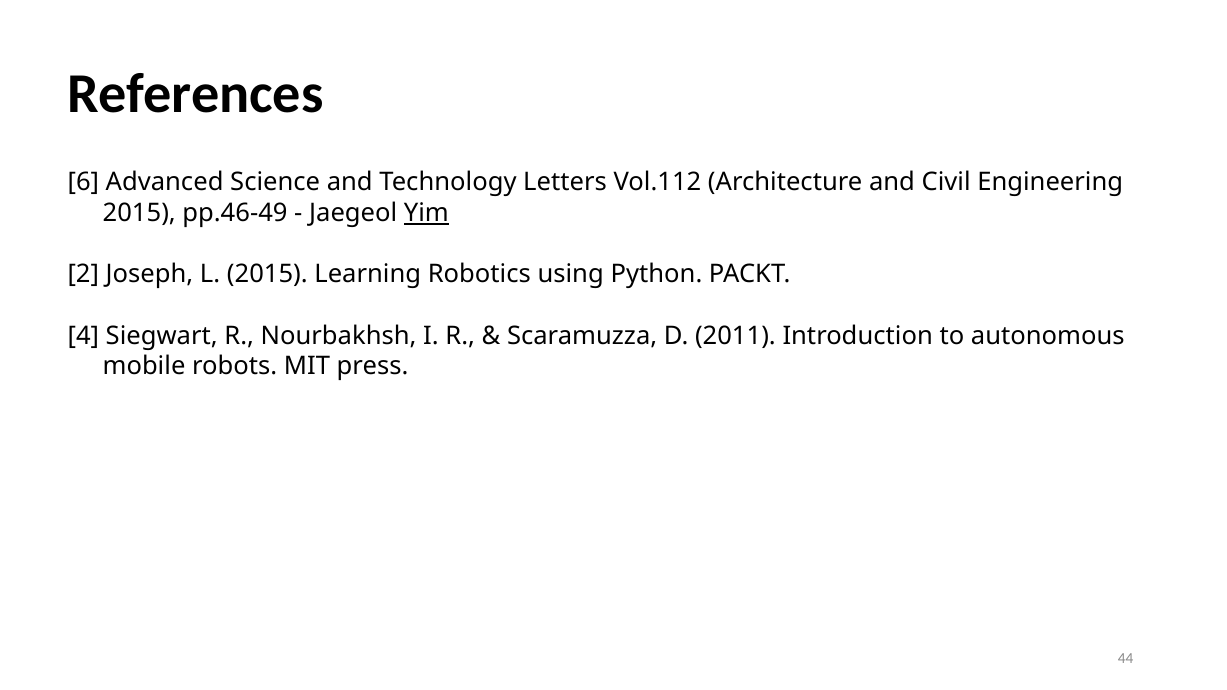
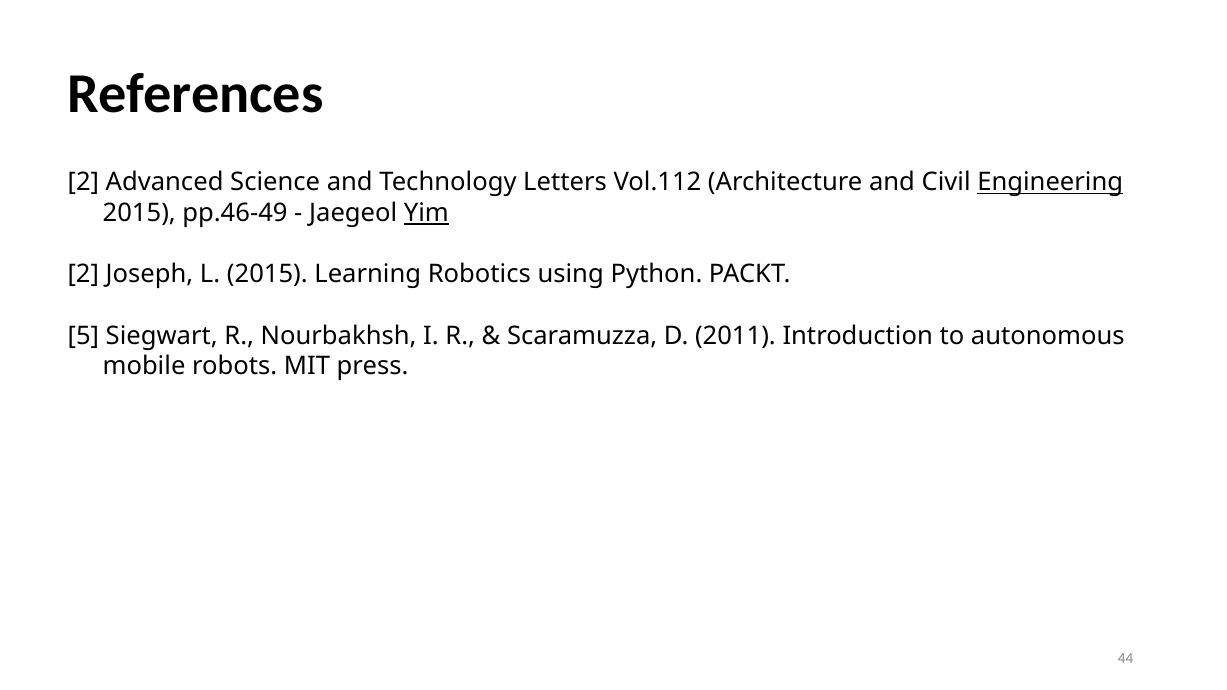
6: 6 -> 2 (83, 183)
Engineering underline: none -> present (1050, 183)
4: 4 -> 5 (83, 336)
